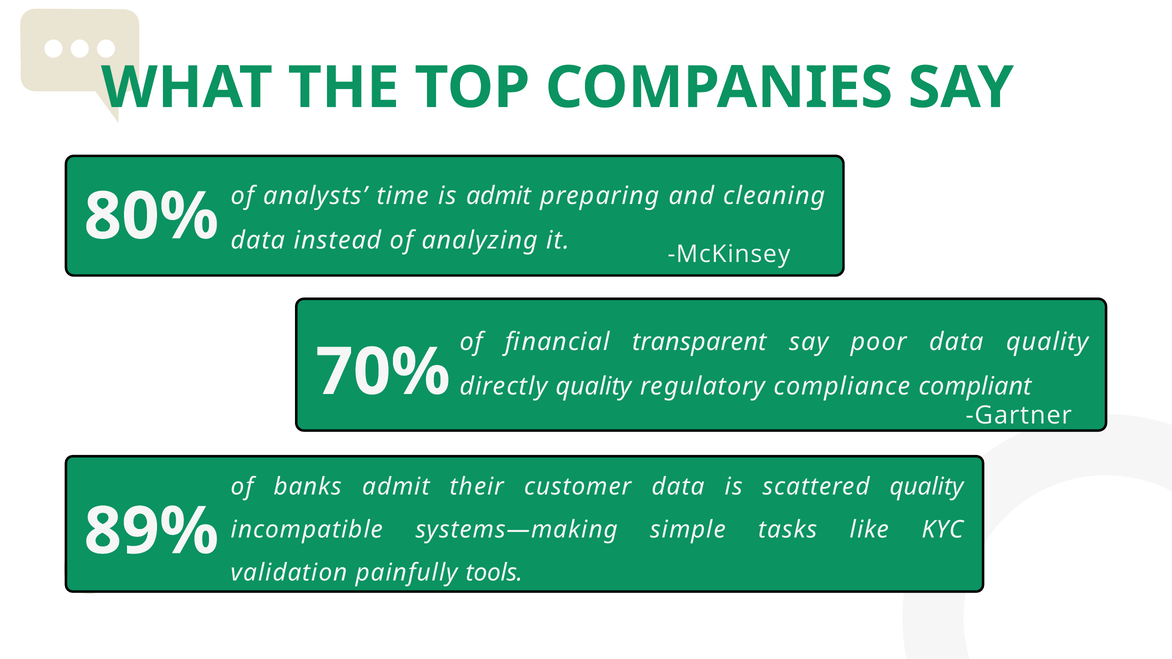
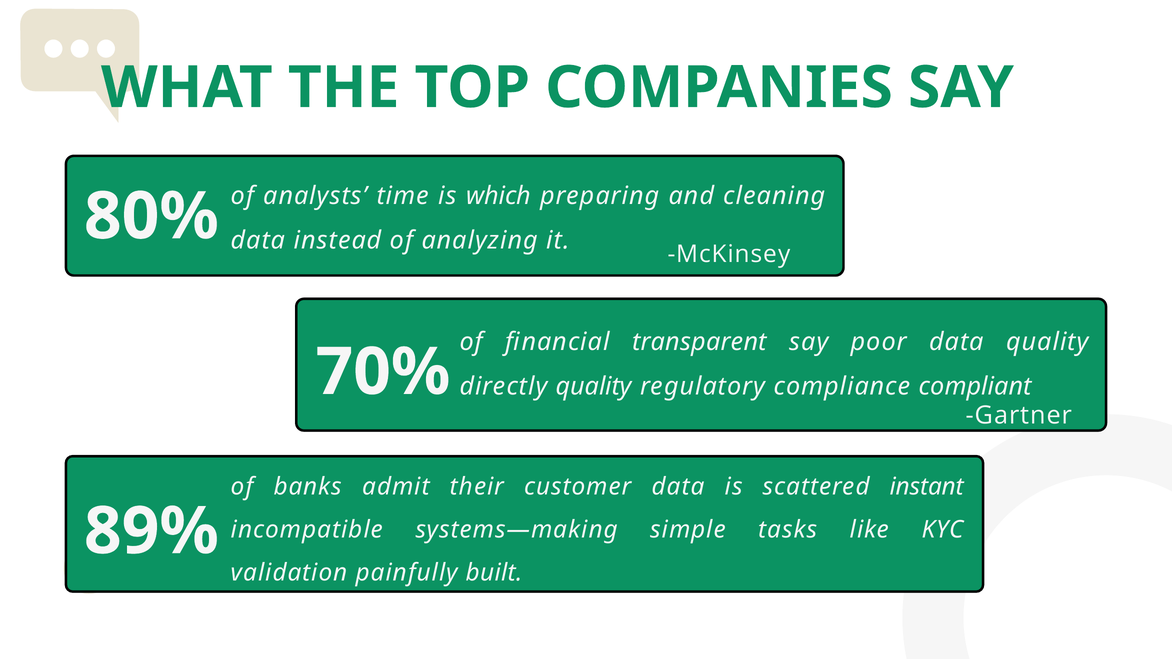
is admit: admit -> which (499, 196)
scattered quality: quality -> instant (927, 487)
tools: tools -> built (494, 573)
